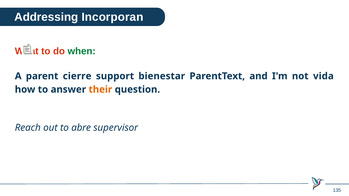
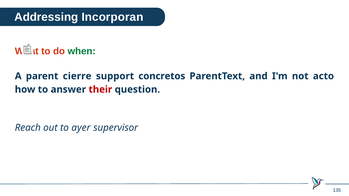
bienestar: bienestar -> concretos (162, 76)
vida: vida -> acto (323, 76)
their colour: orange -> red (100, 90)
abre: abre -> ayer (81, 128)
